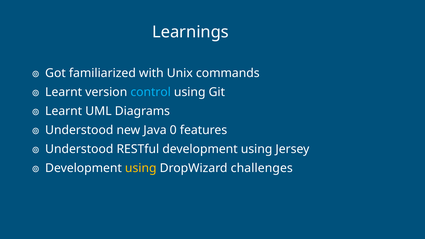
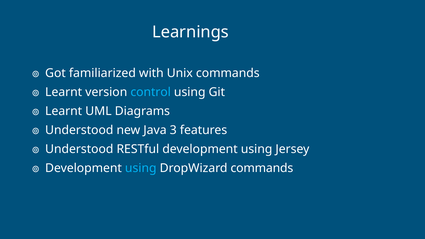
0: 0 -> 3 (173, 130)
using colour: yellow -> light blue (141, 168)
DropWizard challenges: challenges -> commands (262, 168)
